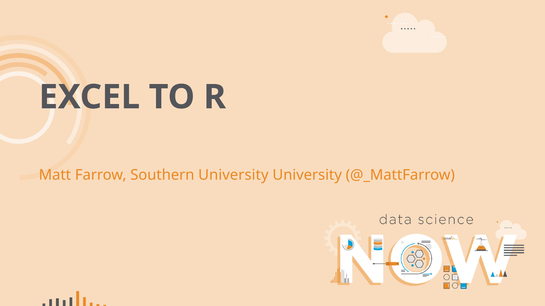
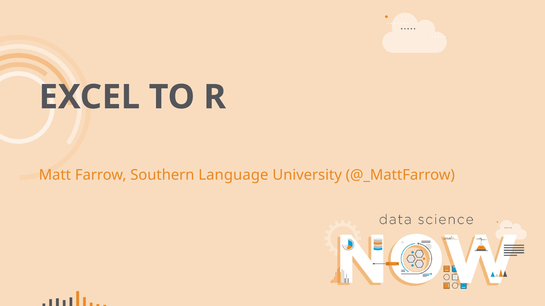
Southern University: University -> Language (233, 175)
